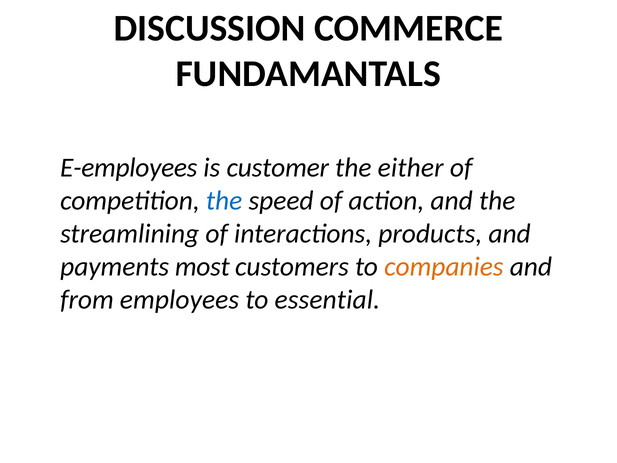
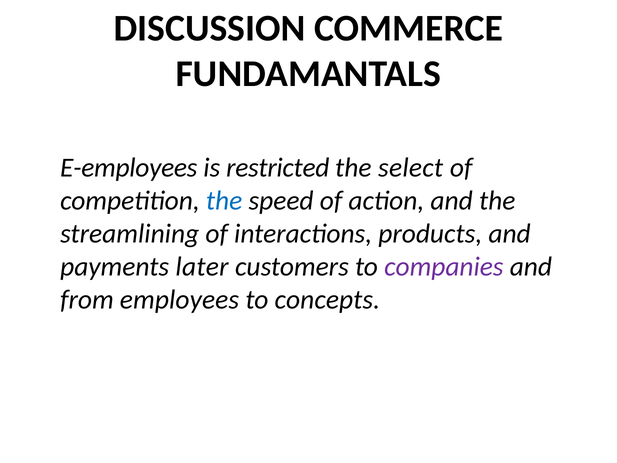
customer: customer -> restricted (278, 168)
either: either -> select (411, 168)
most: most -> later (202, 267)
companies colour: orange -> purple (444, 267)
essential: essential -> concepts (327, 299)
